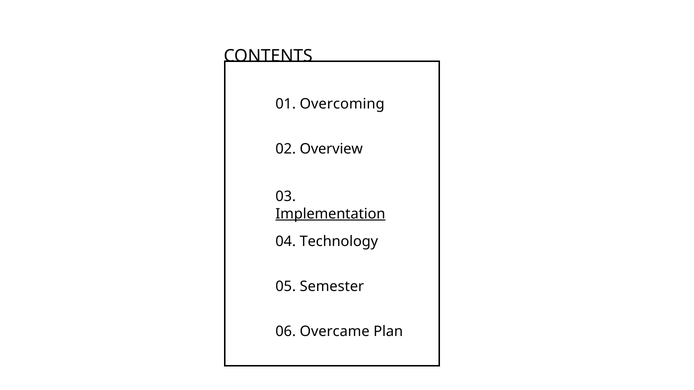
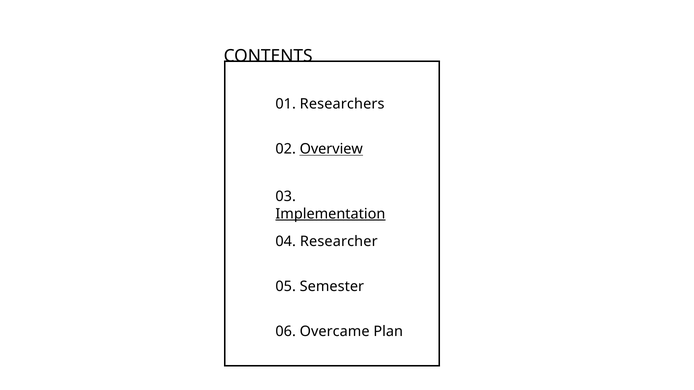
Overcoming: Overcoming -> Researchers (342, 104)
Overview underline: none -> present (331, 149)
Technology: Technology -> Researcher (339, 242)
